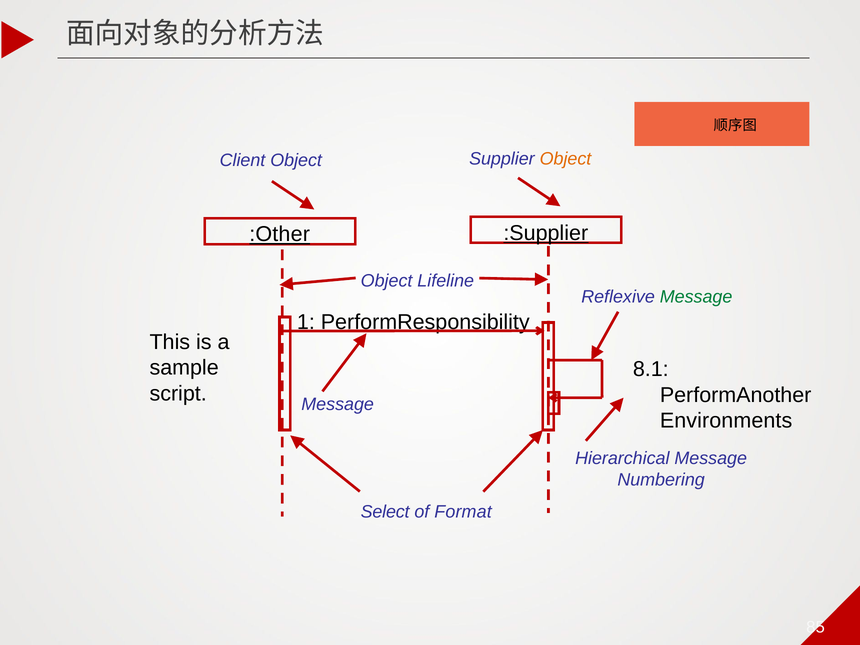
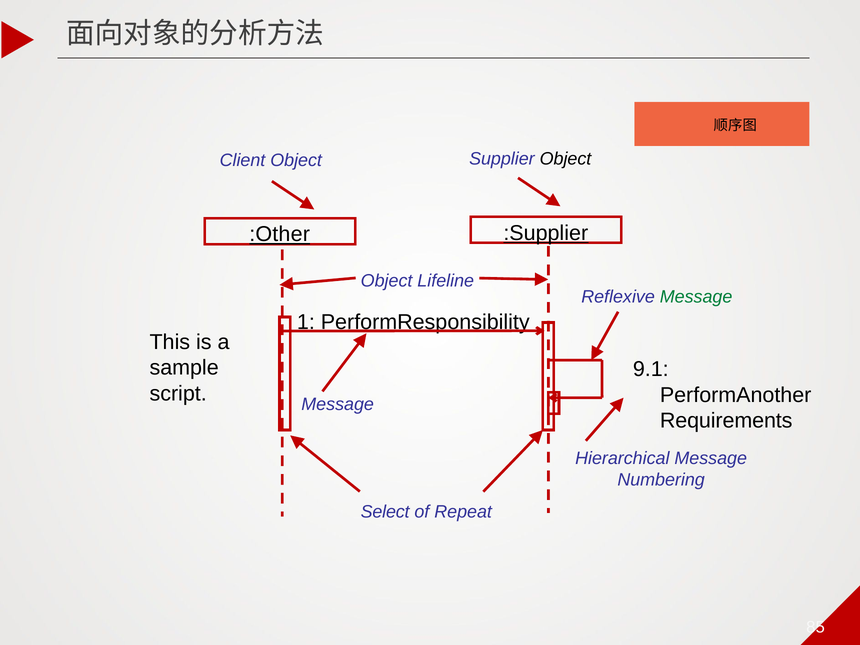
Object colour: orange -> black (565, 159)
8.1: 8.1 -> 9.1 (651, 369)
Environments: Environments -> Requirements (726, 421)
Format: Format -> Repeat (463, 512)
